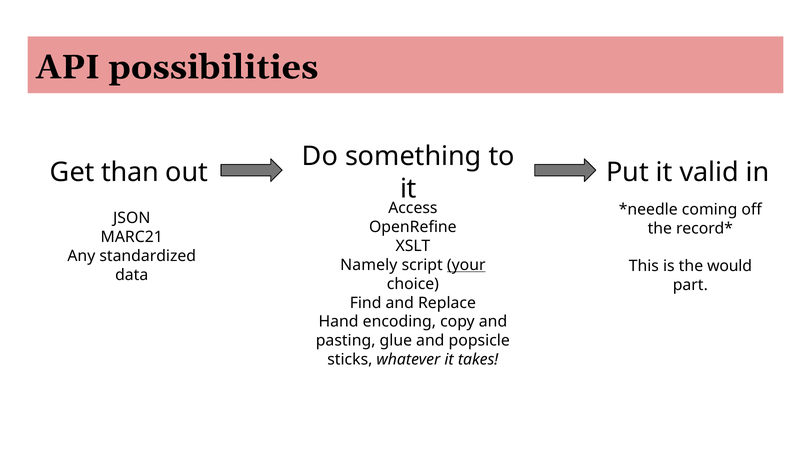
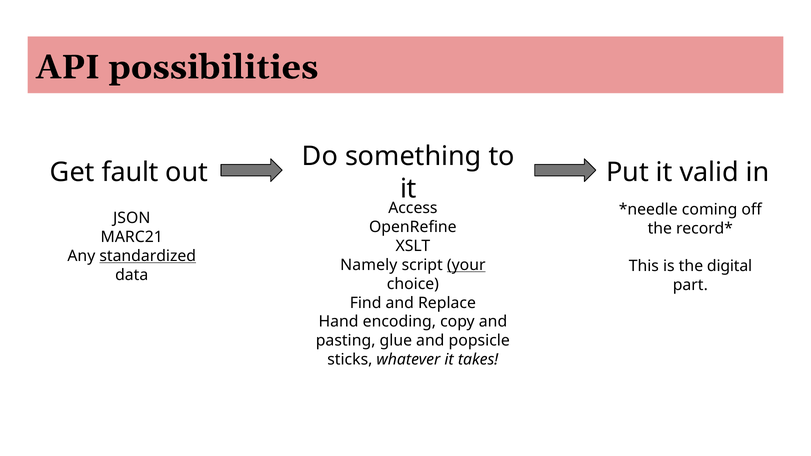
than: than -> fault (130, 173)
standardized underline: none -> present (148, 256)
would: would -> digital (730, 266)
